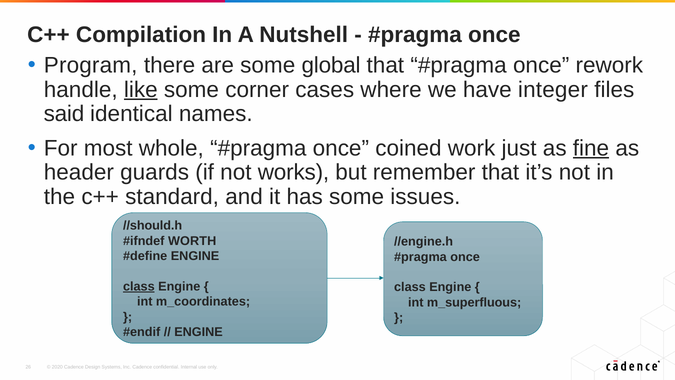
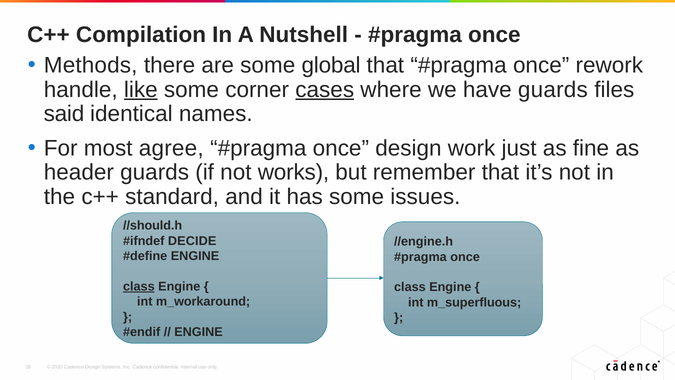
Program: Program -> Methods (91, 65)
cases underline: none -> present (325, 89)
have integer: integer -> guards (553, 89)
whole: whole -> agree (171, 148)
once coined: coined -> design (408, 148)
fine underline: present -> none (591, 148)
WORTH: WORTH -> DECIDE (192, 241)
m_coordinates: m_coordinates -> m_workaround (203, 301)
